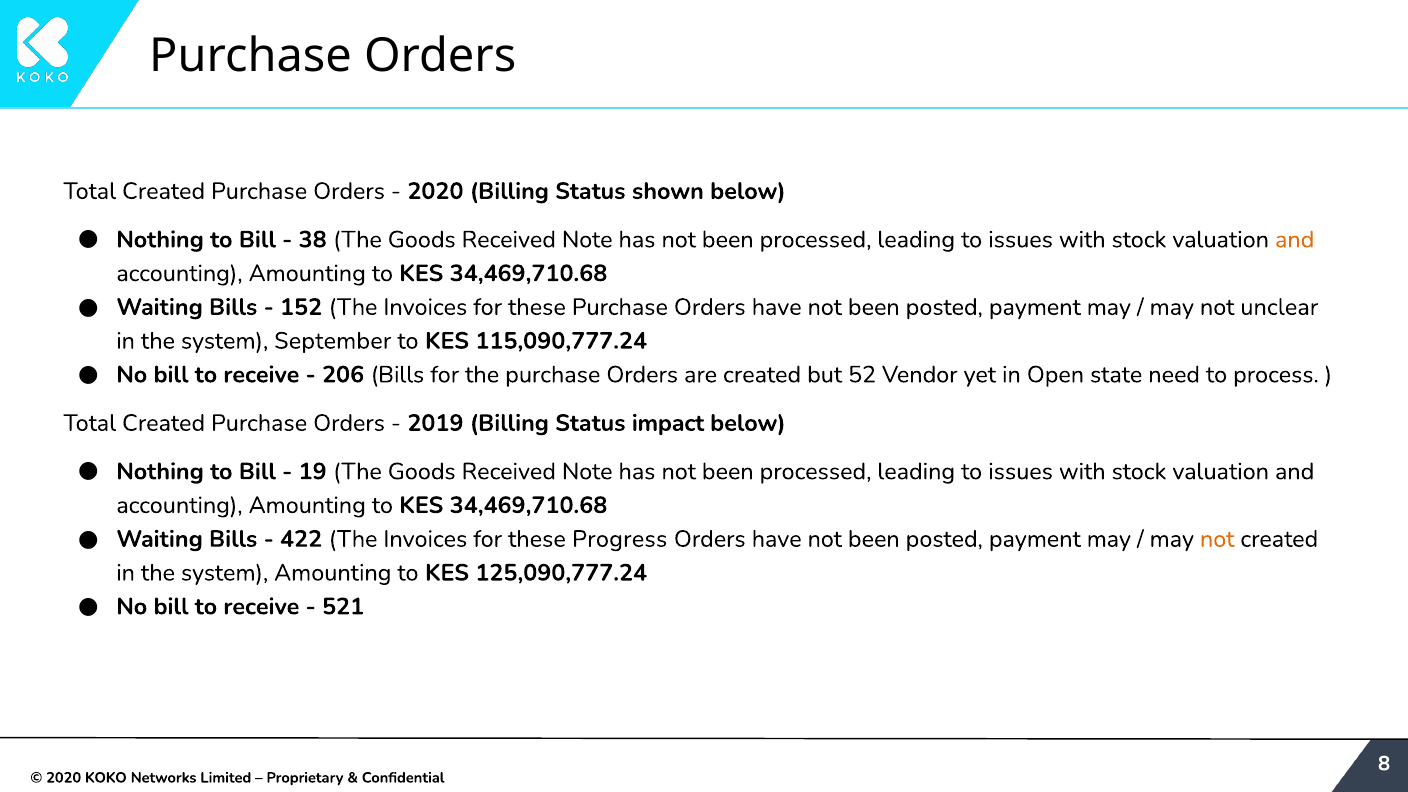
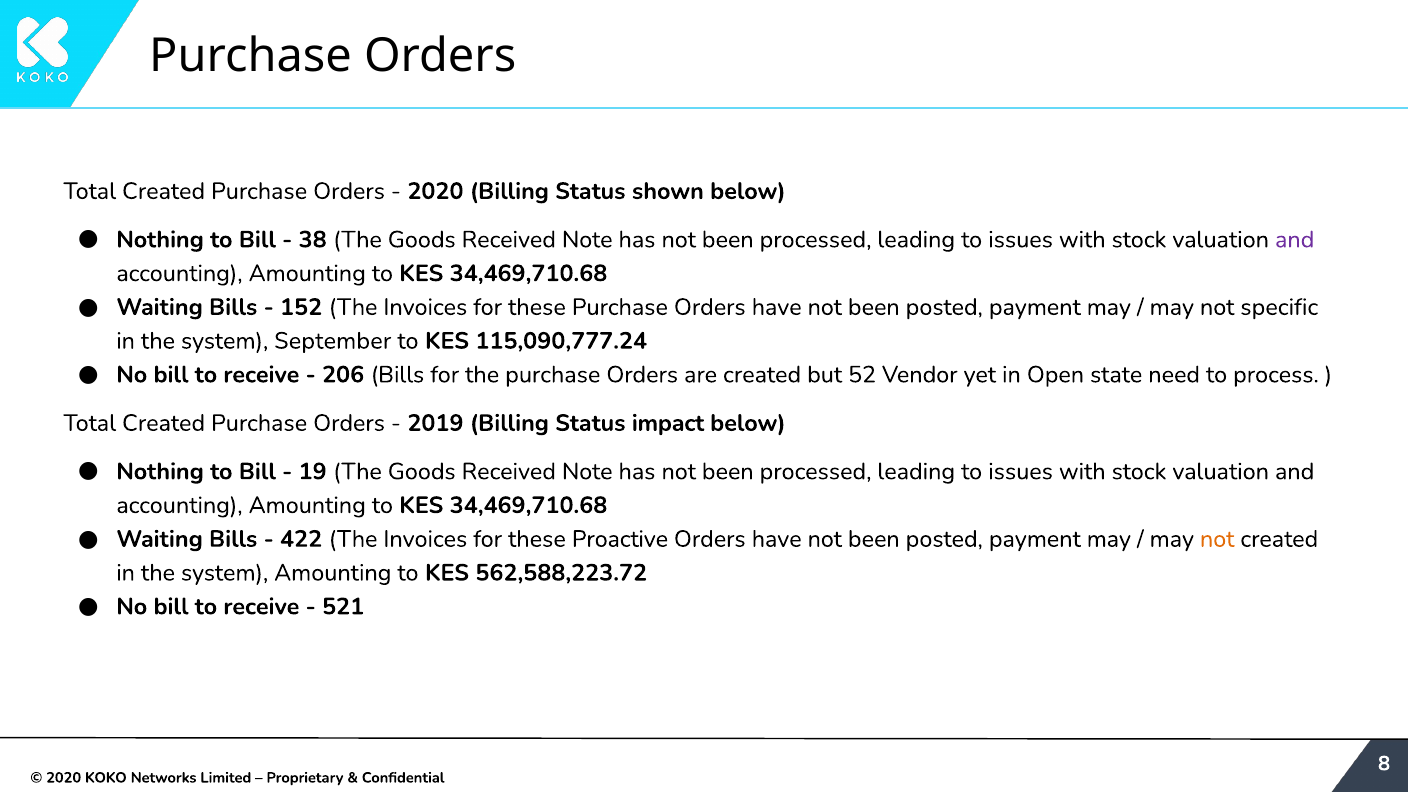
and colour: orange -> purple (1295, 240)
unclear: unclear -> specific (1279, 307)
Progress: Progress -> Proactive (620, 539)
125,090,777.24: 125,090,777.24 -> 562,588,223.72 (561, 573)
